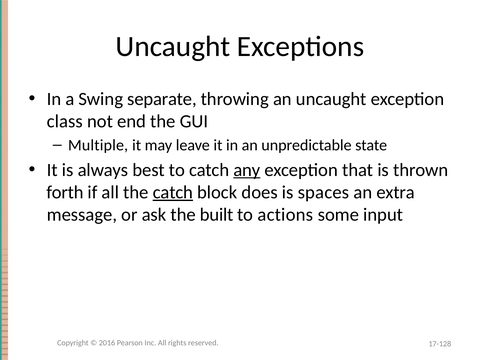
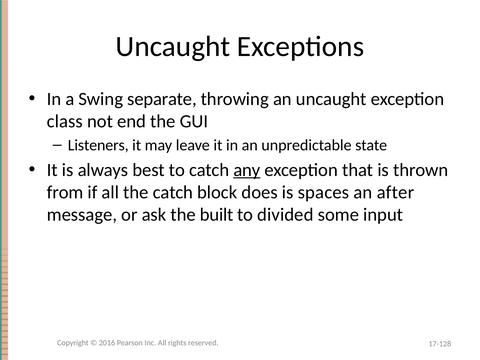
Multiple: Multiple -> Listeners (98, 145)
forth: forth -> from (65, 192)
catch underline: present -> none (173, 192)
extra: extra -> after (396, 192)
actions: actions -> divided (285, 215)
